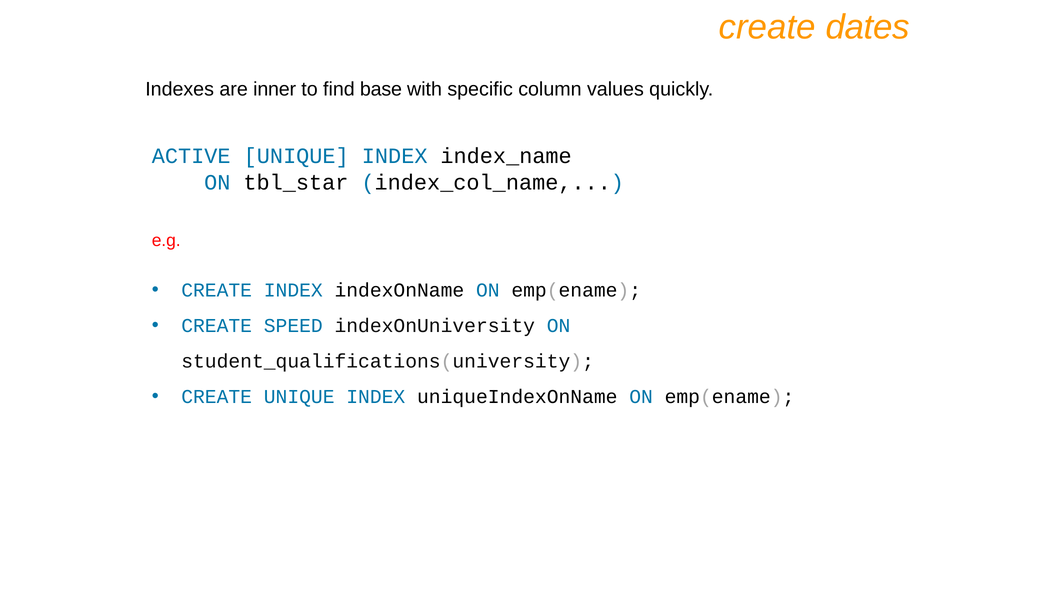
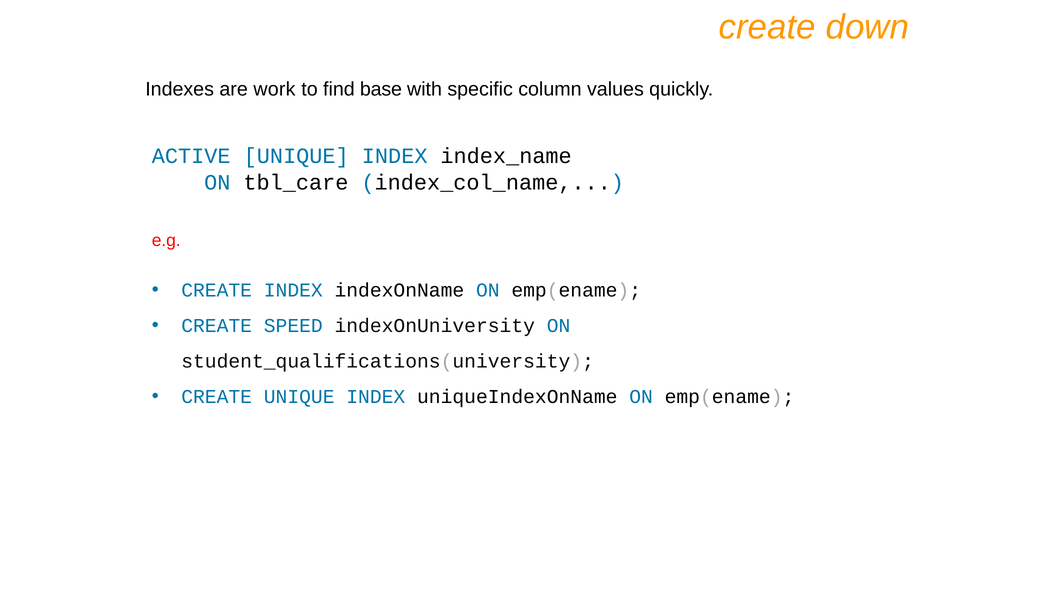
dates: dates -> down (867, 27)
inner: inner -> work (274, 89)
tbl_star: tbl_star -> tbl_care (296, 182)
